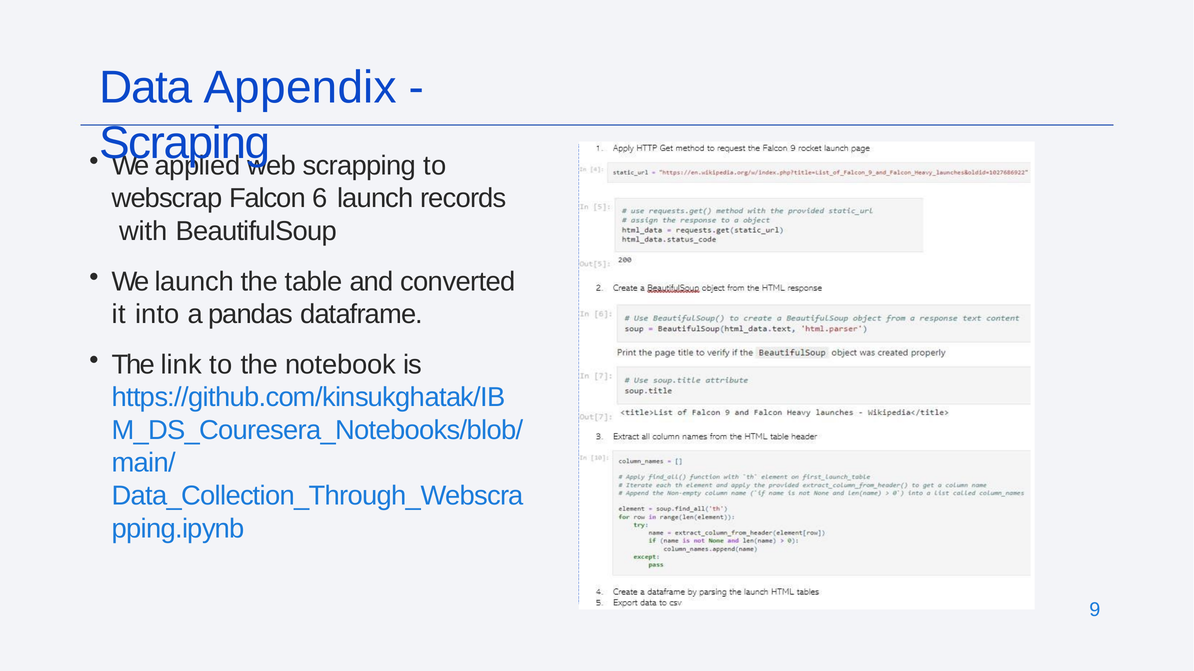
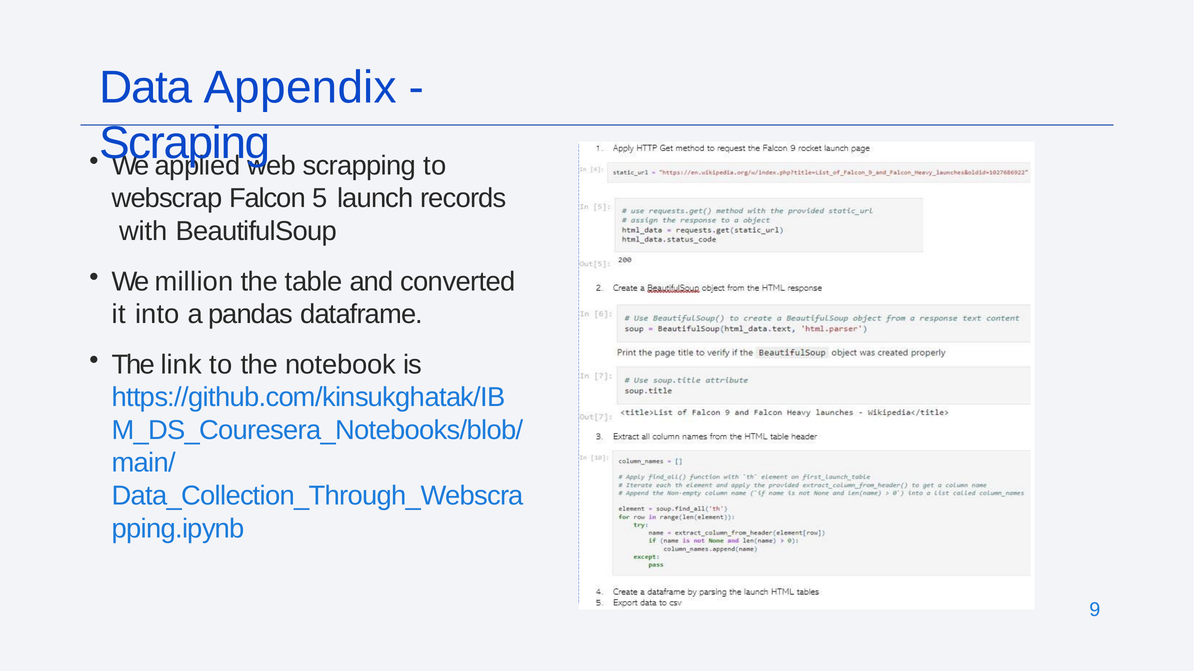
6: 6 -> 5 (320, 199)
We launch: launch -> million (194, 282)
